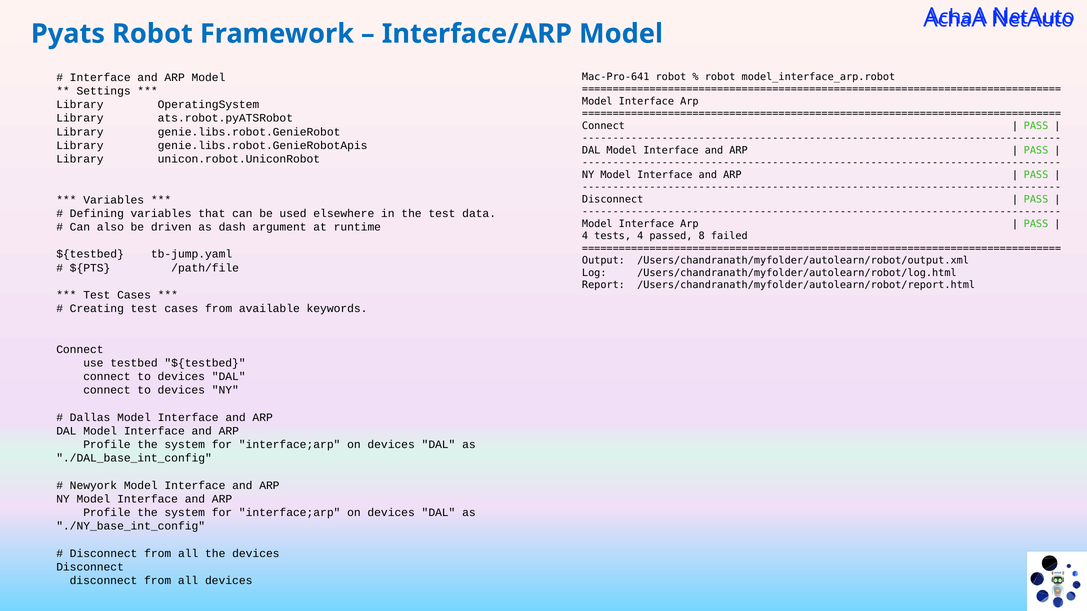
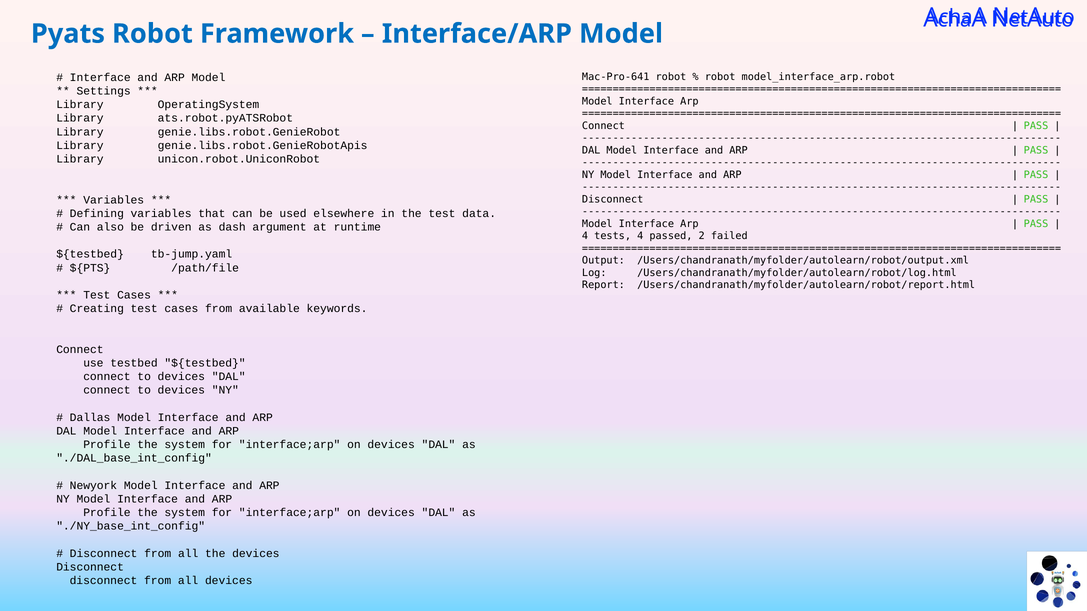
8: 8 -> 2 (702, 236)
